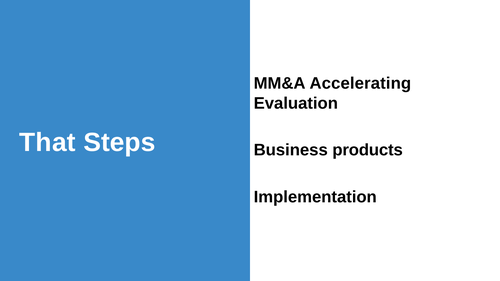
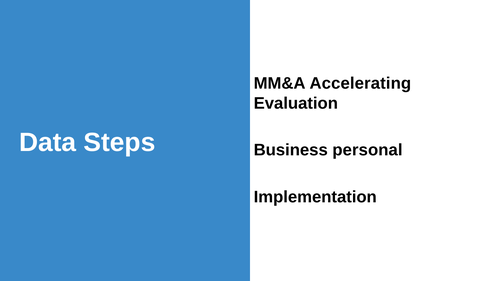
That: That -> Data (48, 142)
products: products -> personal (367, 150)
